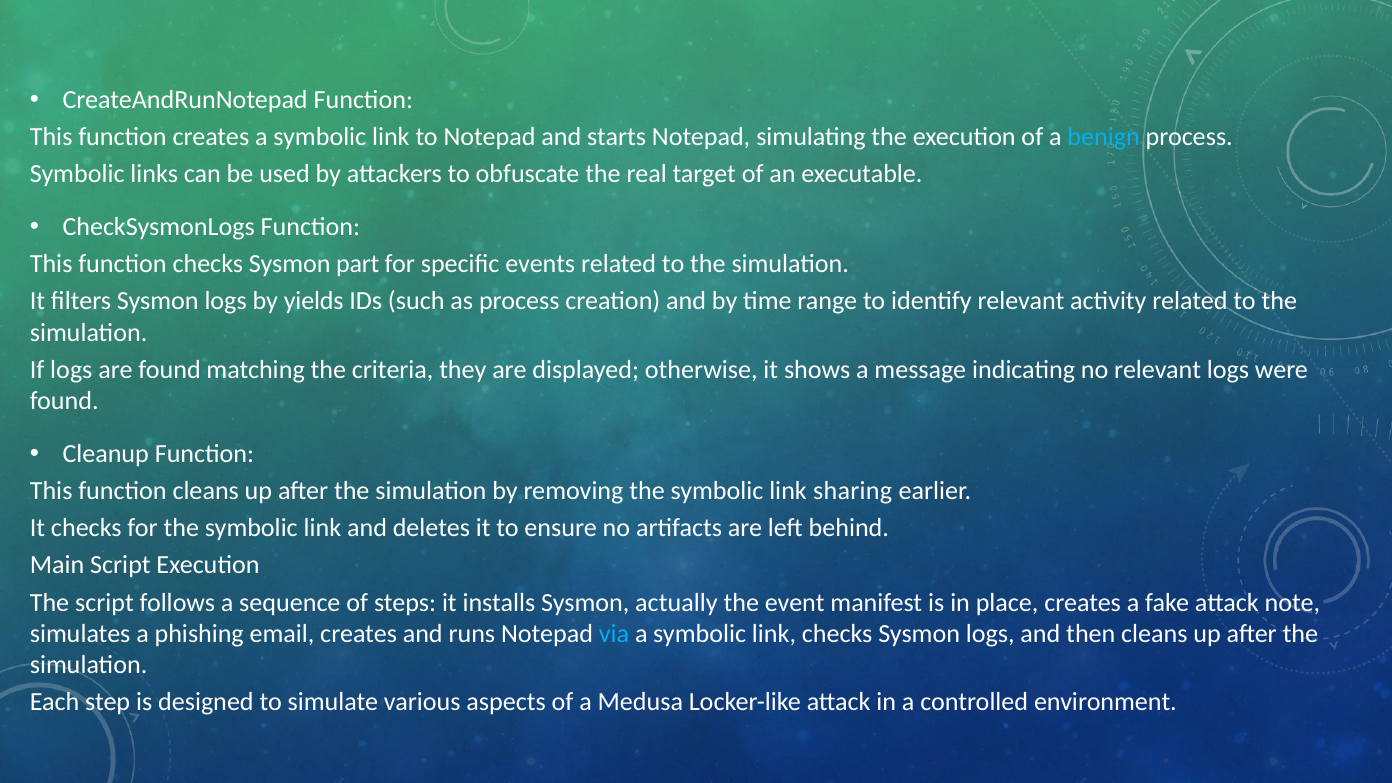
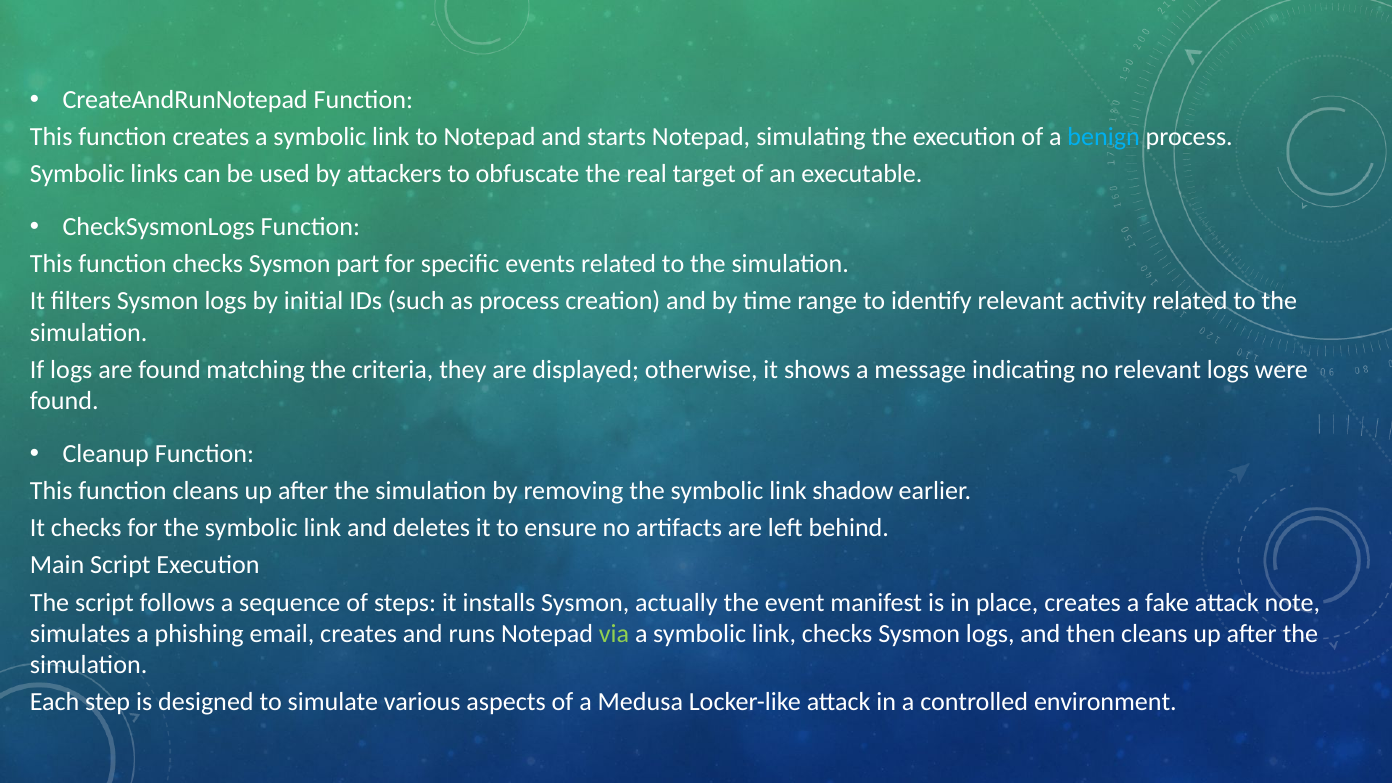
yields: yields -> initial (314, 301)
sharing: sharing -> shadow (853, 491)
via colour: light blue -> light green (614, 634)
